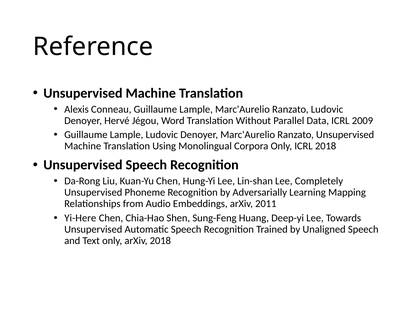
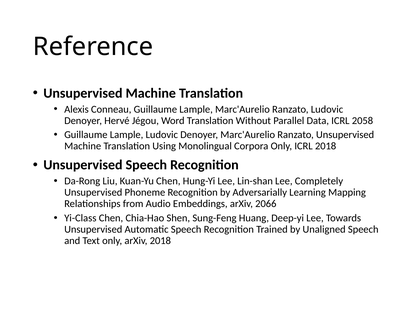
2009: 2009 -> 2058 (362, 120)
2011: 2011 -> 2066 (266, 203)
Yi-Here: Yi-Here -> Yi-Class (80, 218)
